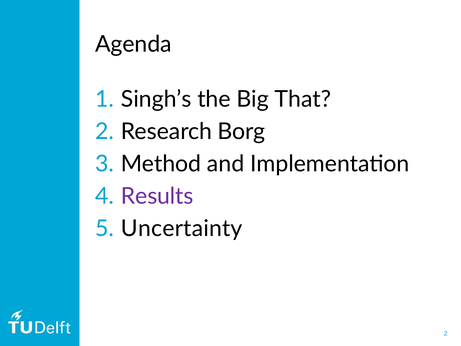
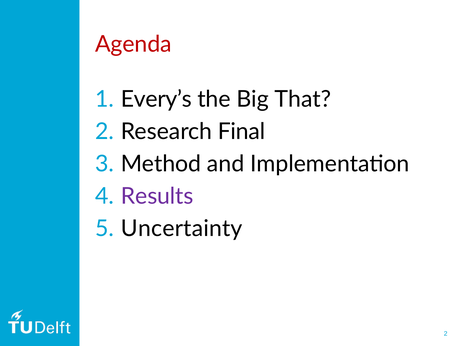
Agenda colour: black -> red (133, 44)
Singh’s: Singh’s -> Every’s (156, 99)
Borg: Borg -> Final (241, 132)
